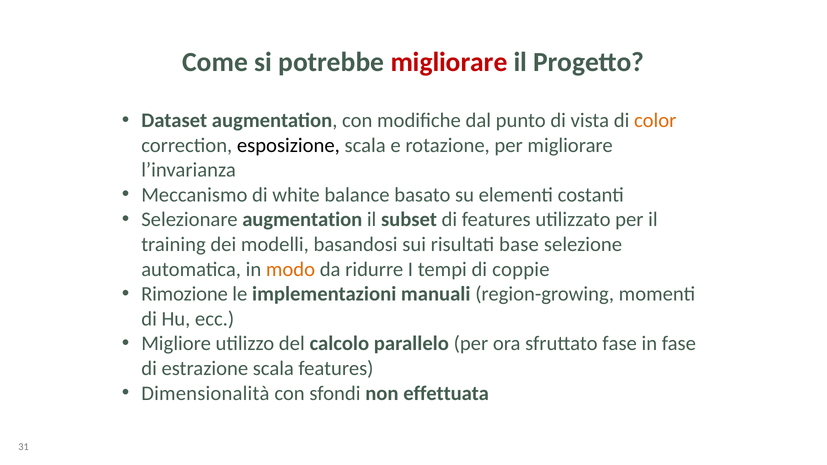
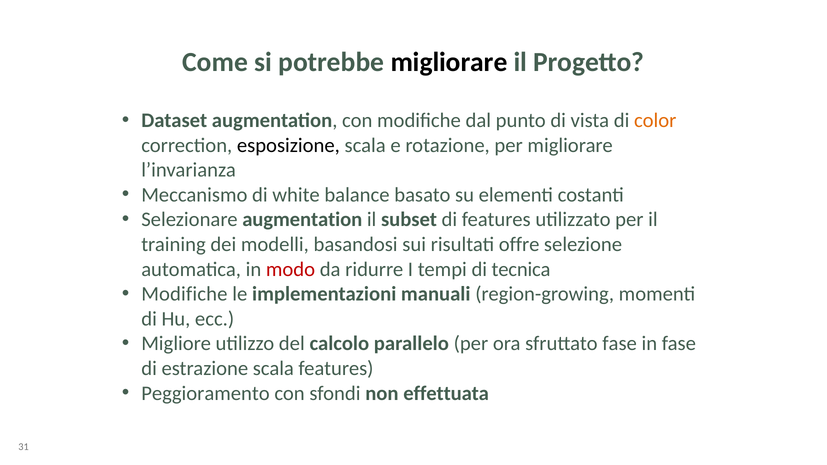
migliorare colour: red -> black (449, 62)
base: base -> offre (519, 245)
modo colour: orange -> red (290, 269)
coppie: coppie -> tecnica (521, 269)
Rimozione: Rimozione -> Modifiche (184, 294)
Dimensionalità: Dimensionalità -> Peggioramento (205, 393)
